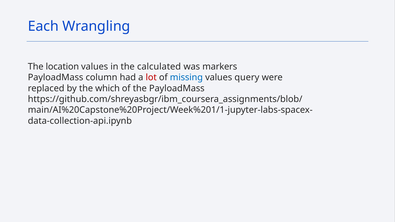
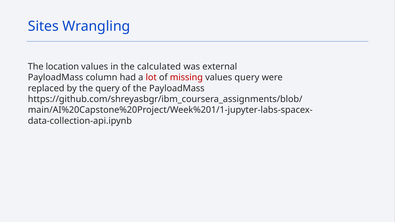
Each: Each -> Sites (43, 26)
markers: markers -> external (220, 67)
missing colour: blue -> red (186, 78)
the which: which -> query (108, 88)
